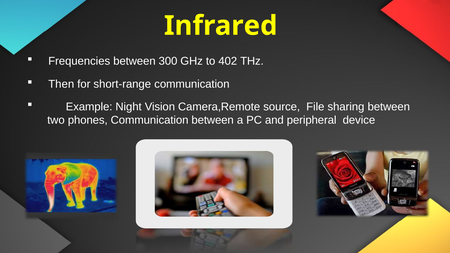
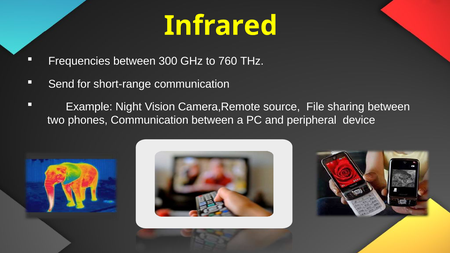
402: 402 -> 760 (228, 61)
Then: Then -> Send (61, 84)
